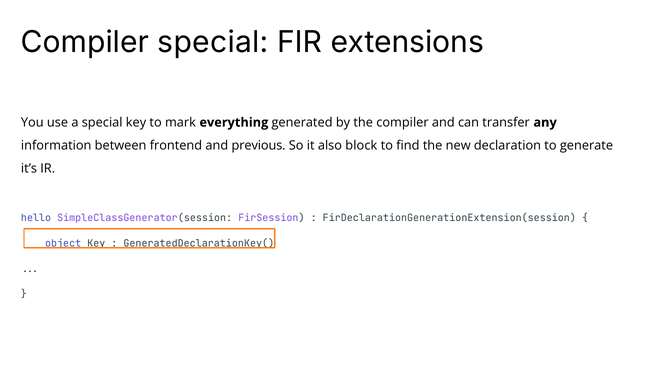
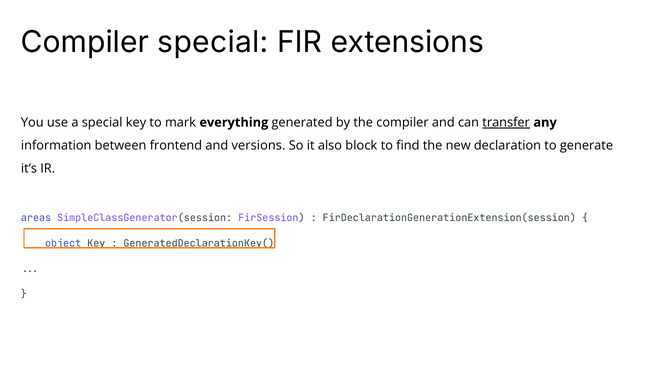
transfer underline: none -> present (506, 122)
previous: previous -> versions (258, 145)
hello: hello -> areas (36, 218)
